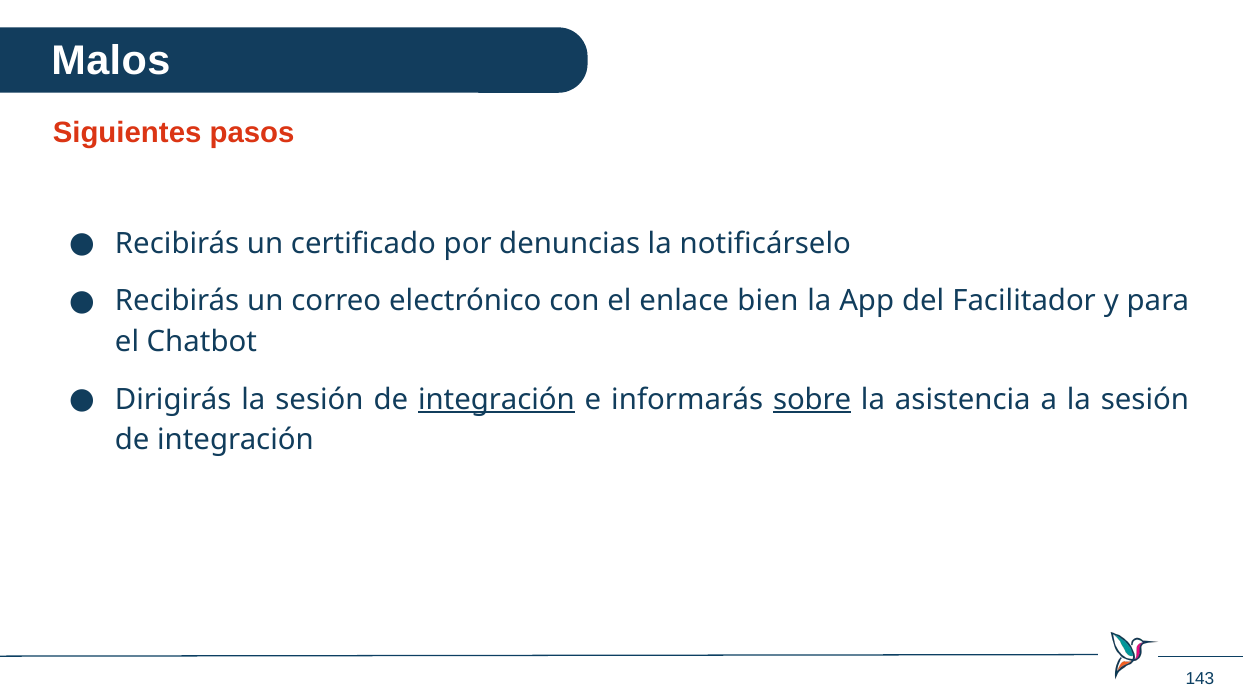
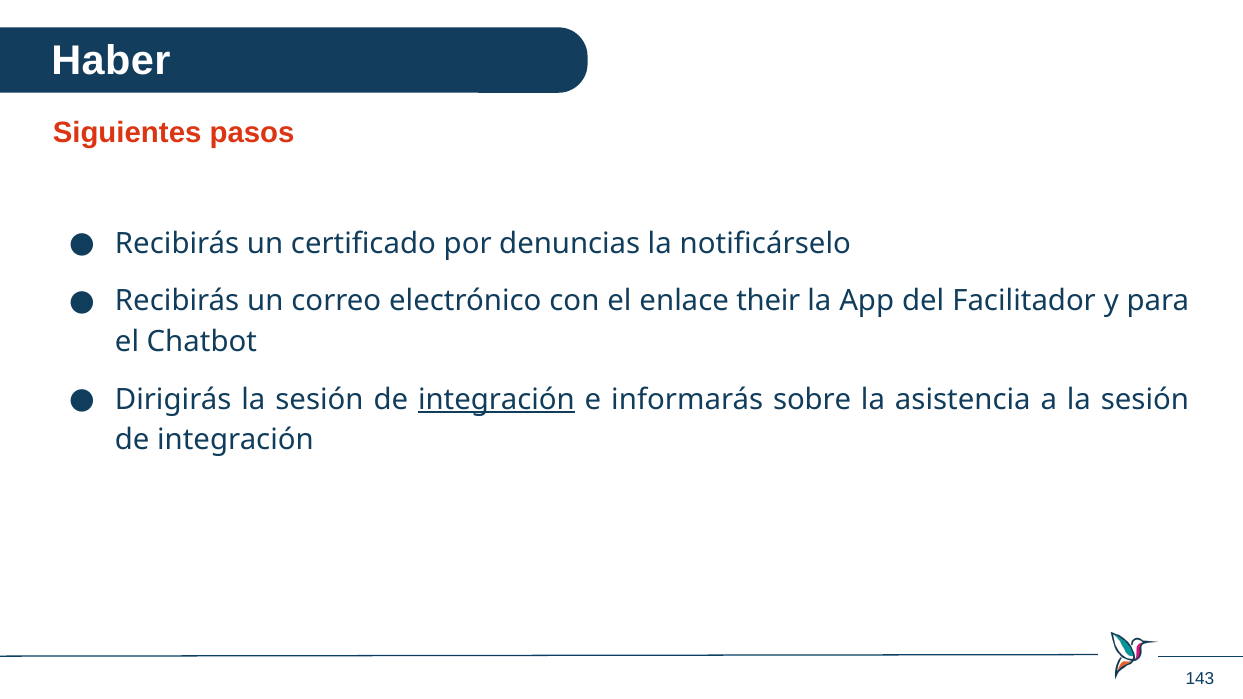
Malos: Malos -> Haber (111, 61)
bien: bien -> their (768, 301)
sobre underline: present -> none (812, 400)
